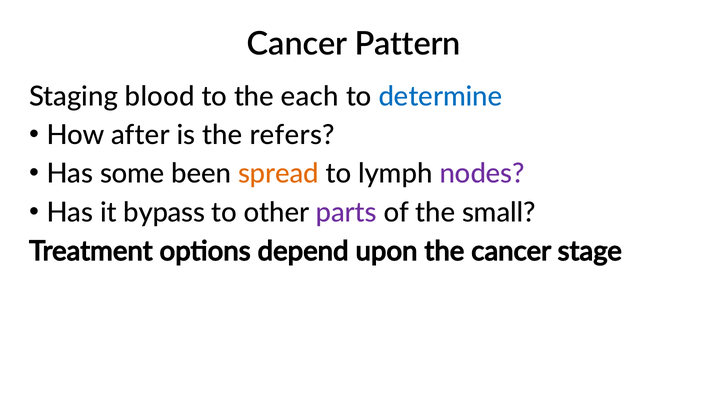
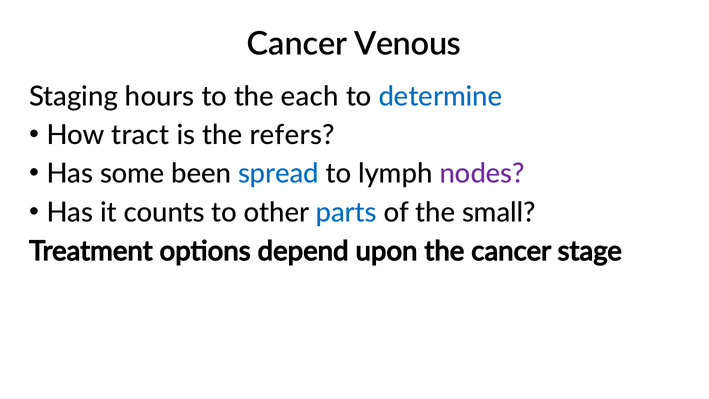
Pattern: Pattern -> Venous (408, 44)
blood: blood -> hours (160, 96)
after: after -> tract (140, 135)
spread colour: orange -> blue (278, 174)
bypass: bypass -> counts (164, 212)
parts colour: purple -> blue (346, 212)
